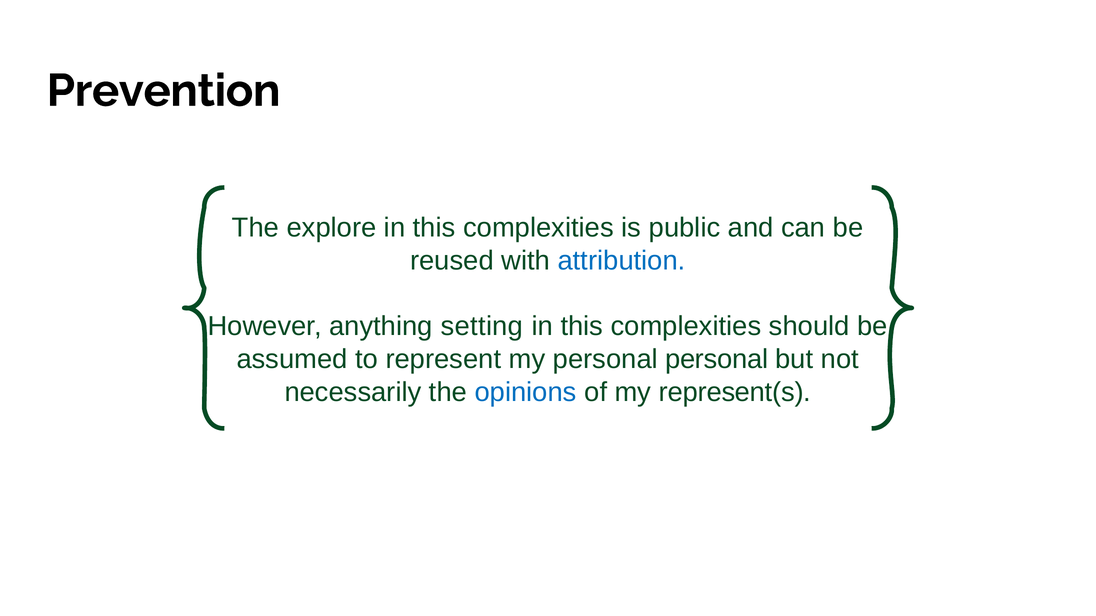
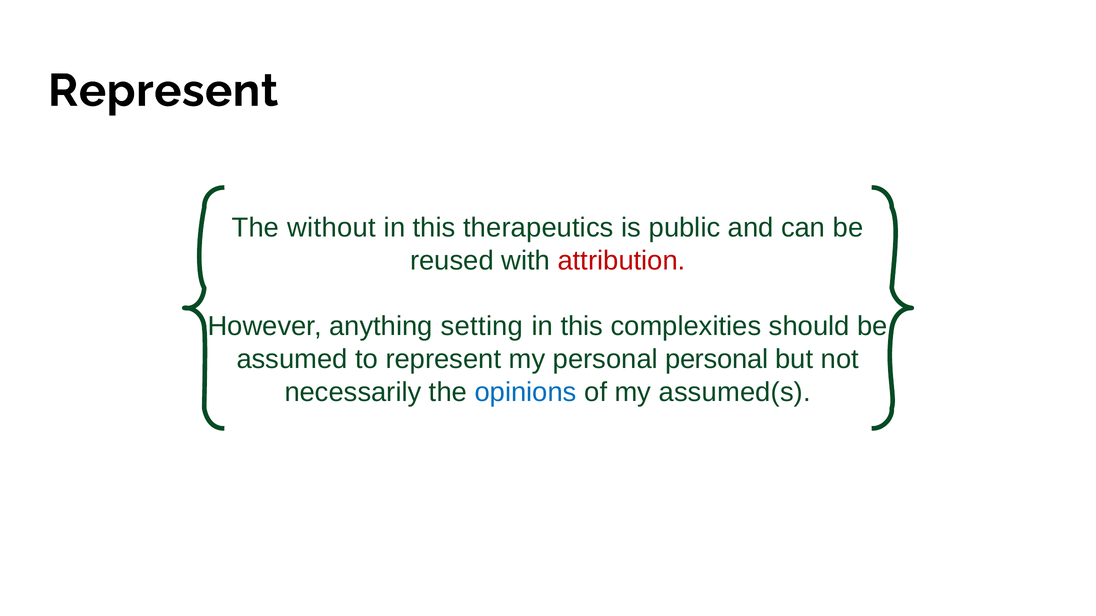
Prevention: Prevention -> Represent (163, 91)
explore: explore -> without (331, 228)
complexities: complexities -> therapeutics (538, 228)
attribution colour: blue -> red (622, 261)
represent(s: represent(s -> assumed(s (735, 392)
